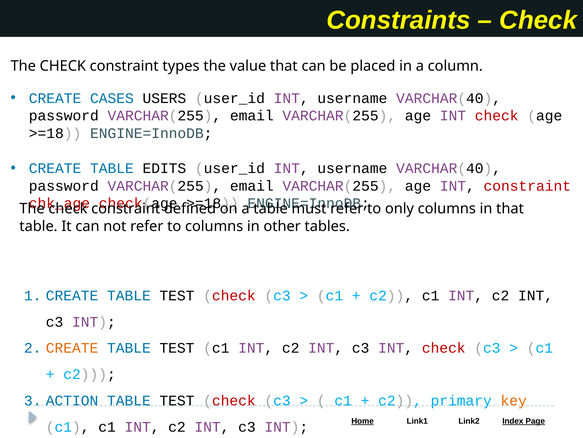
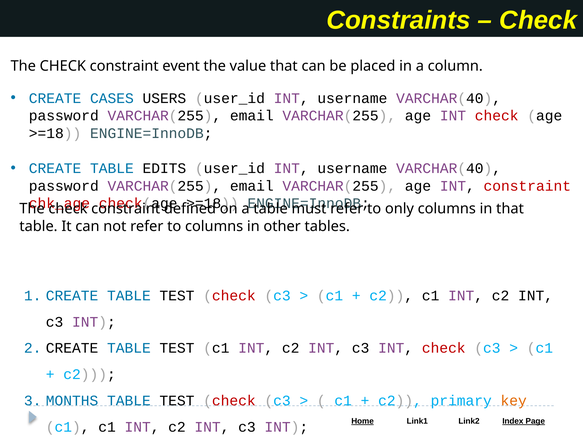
types: types -> event (181, 66)
CREATE colour: orange -> black (72, 348)
ACTION: ACTION -> MONTHS (72, 400)
